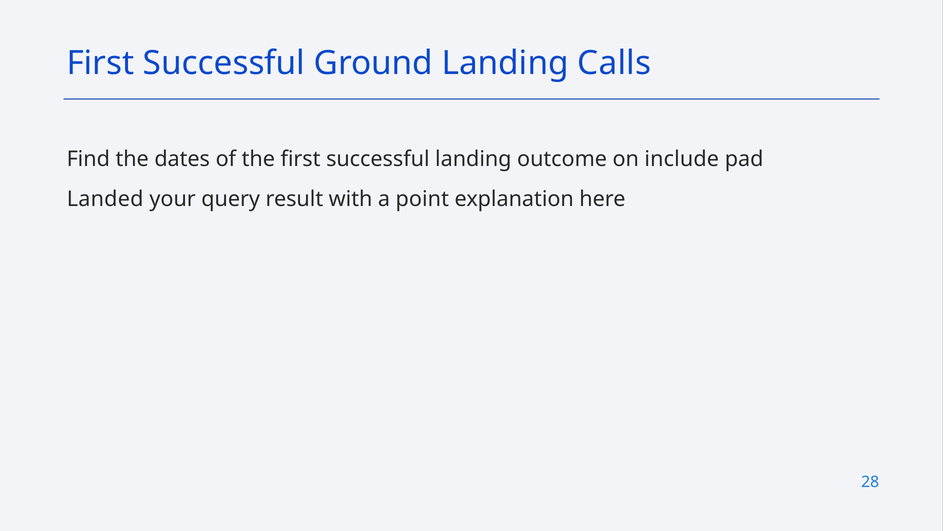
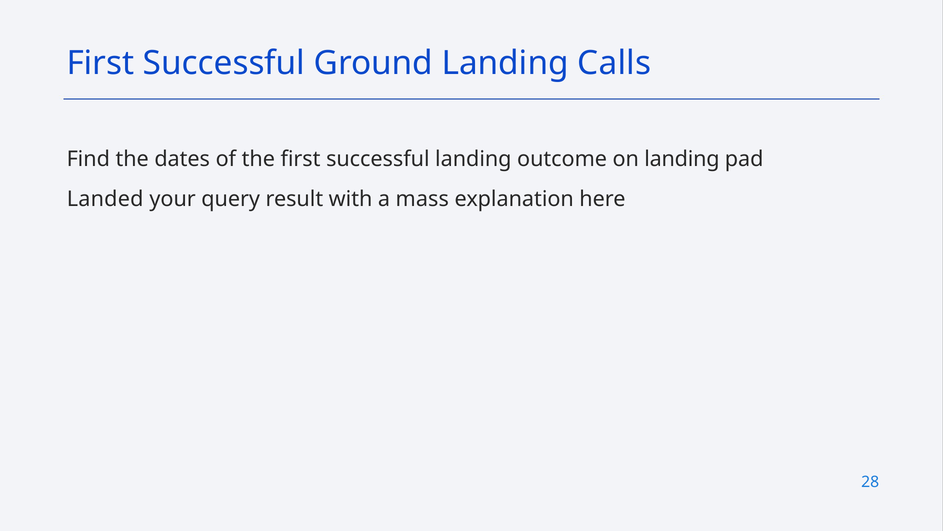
on include: include -> landing (682, 159)
point: point -> mass (422, 199)
